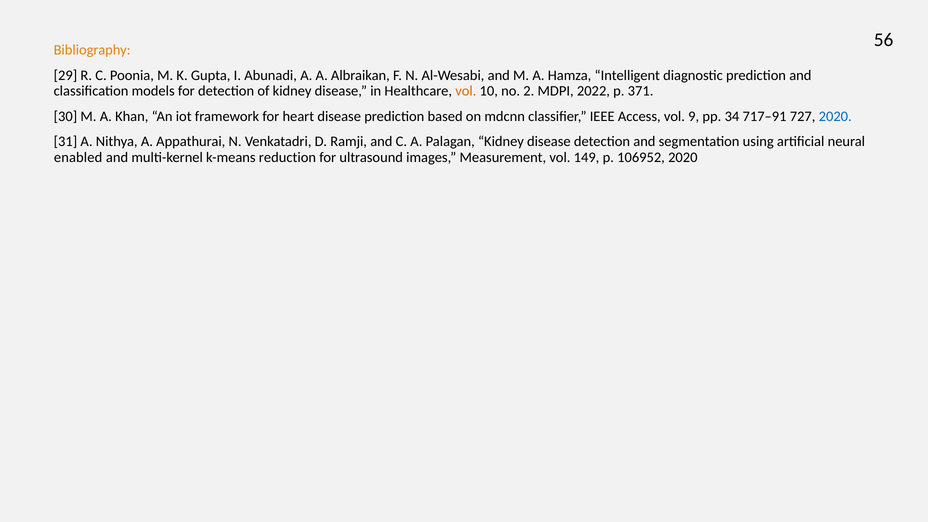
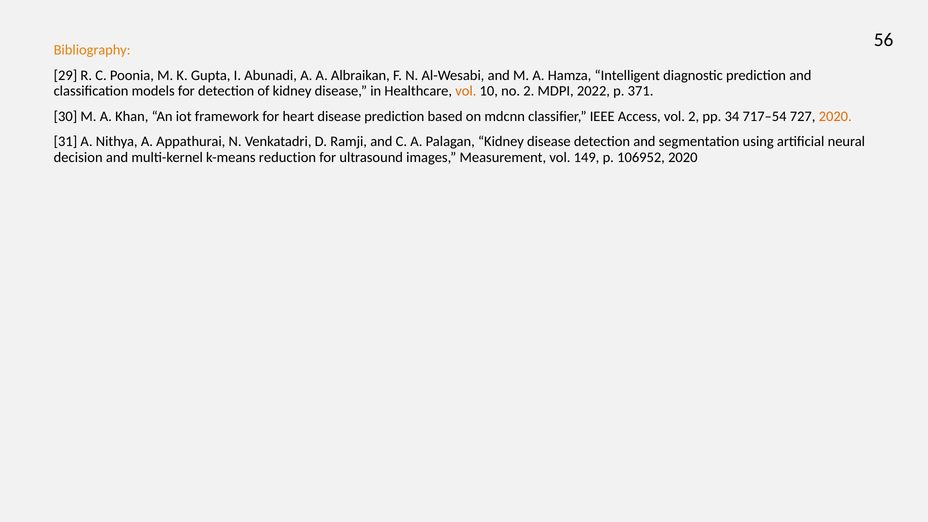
vol 9: 9 -> 2 (694, 116)
717–91: 717–91 -> 717–54 (765, 116)
2020 colour: blue -> orange (835, 116)
enabled: enabled -> decision (78, 157)
